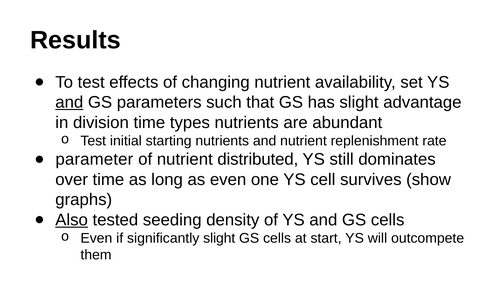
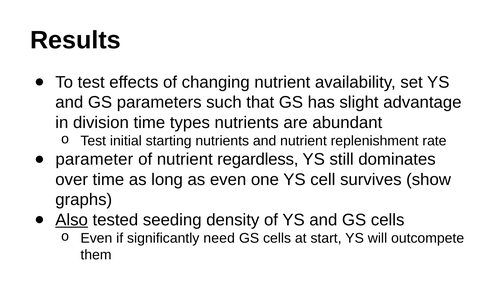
and underline: present -> none (69, 102)
distributed: distributed -> regardless (258, 159)
significantly slight: slight -> need (219, 238)
